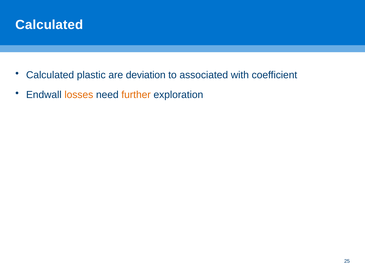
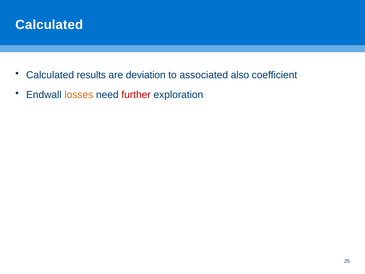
plastic: plastic -> results (91, 75)
with: with -> also (240, 75)
further colour: orange -> red (136, 95)
